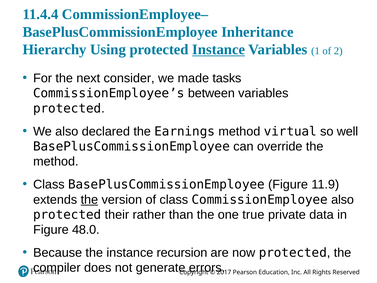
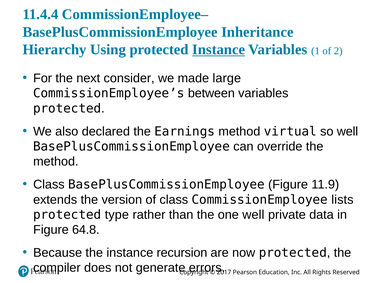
tasks: tasks -> large (227, 78)
the underline: present -> none (89, 199)
CommissionEmployee also: also -> lists (342, 199)
their: their -> type (117, 215)
one true: true -> well (253, 215)
48.0: 48.0 -> 64.8 (86, 230)
